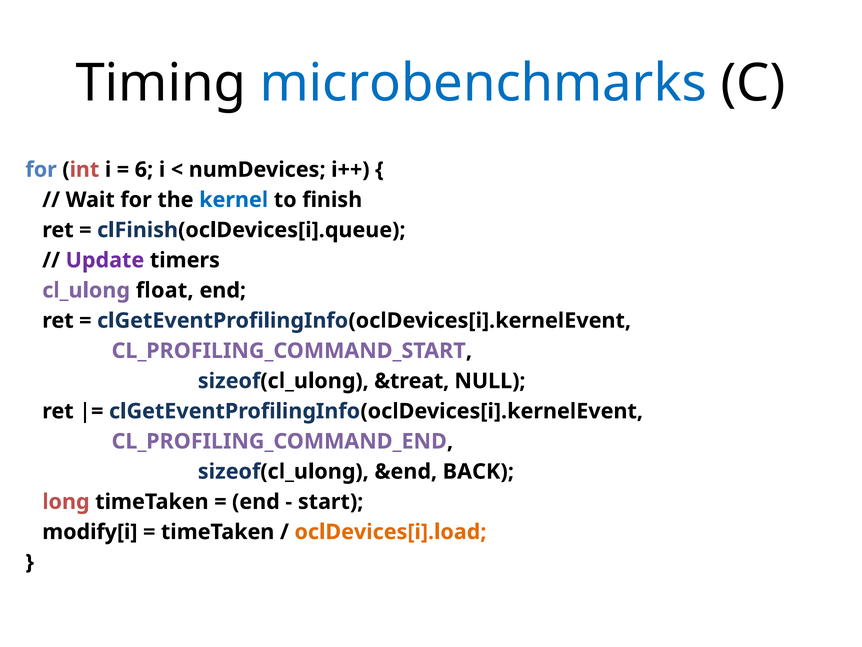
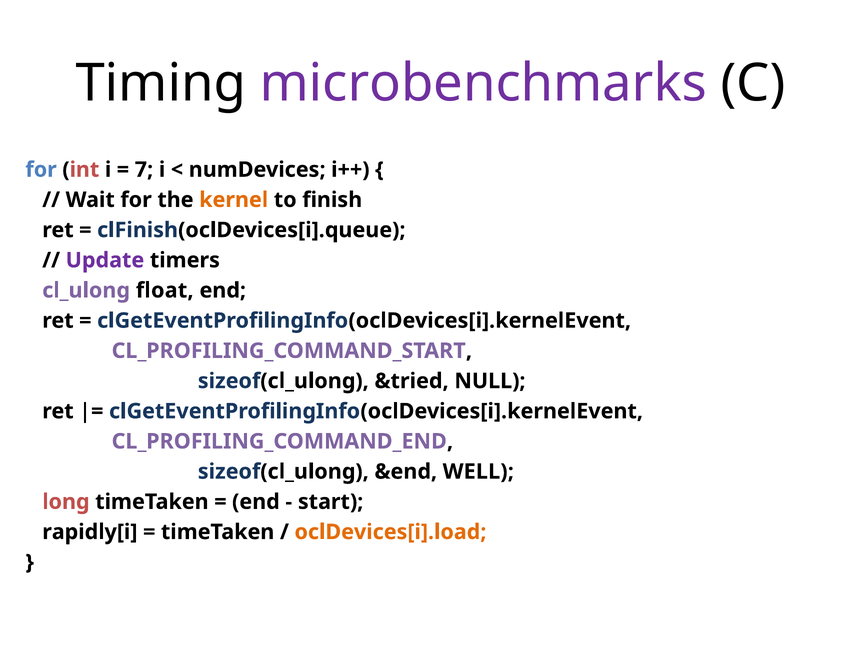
microbenchmarks colour: blue -> purple (483, 83)
6: 6 -> 7 (144, 170)
kernel colour: blue -> orange (234, 200)
&treat: &treat -> &tried (412, 381)
BACK: BACK -> WELL (478, 471)
modify[i: modify[i -> rapidly[i (90, 532)
